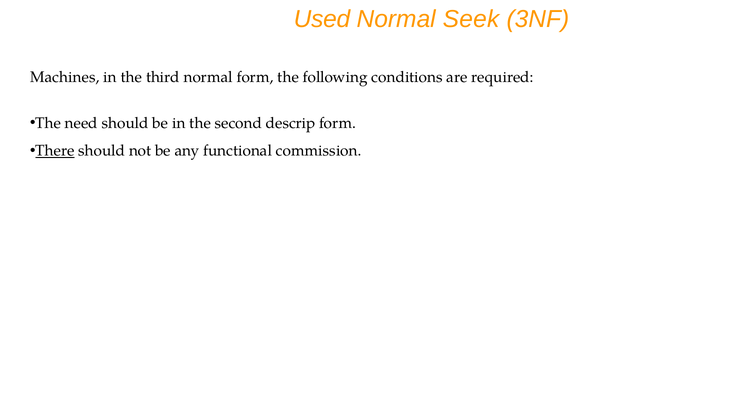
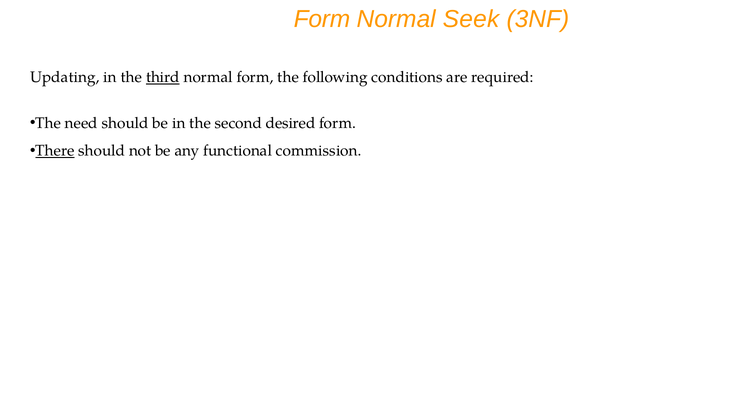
Used: Used -> Form (322, 19)
Machines: Machines -> Updating (65, 77)
third underline: none -> present (163, 77)
descrip: descrip -> desired (291, 123)
